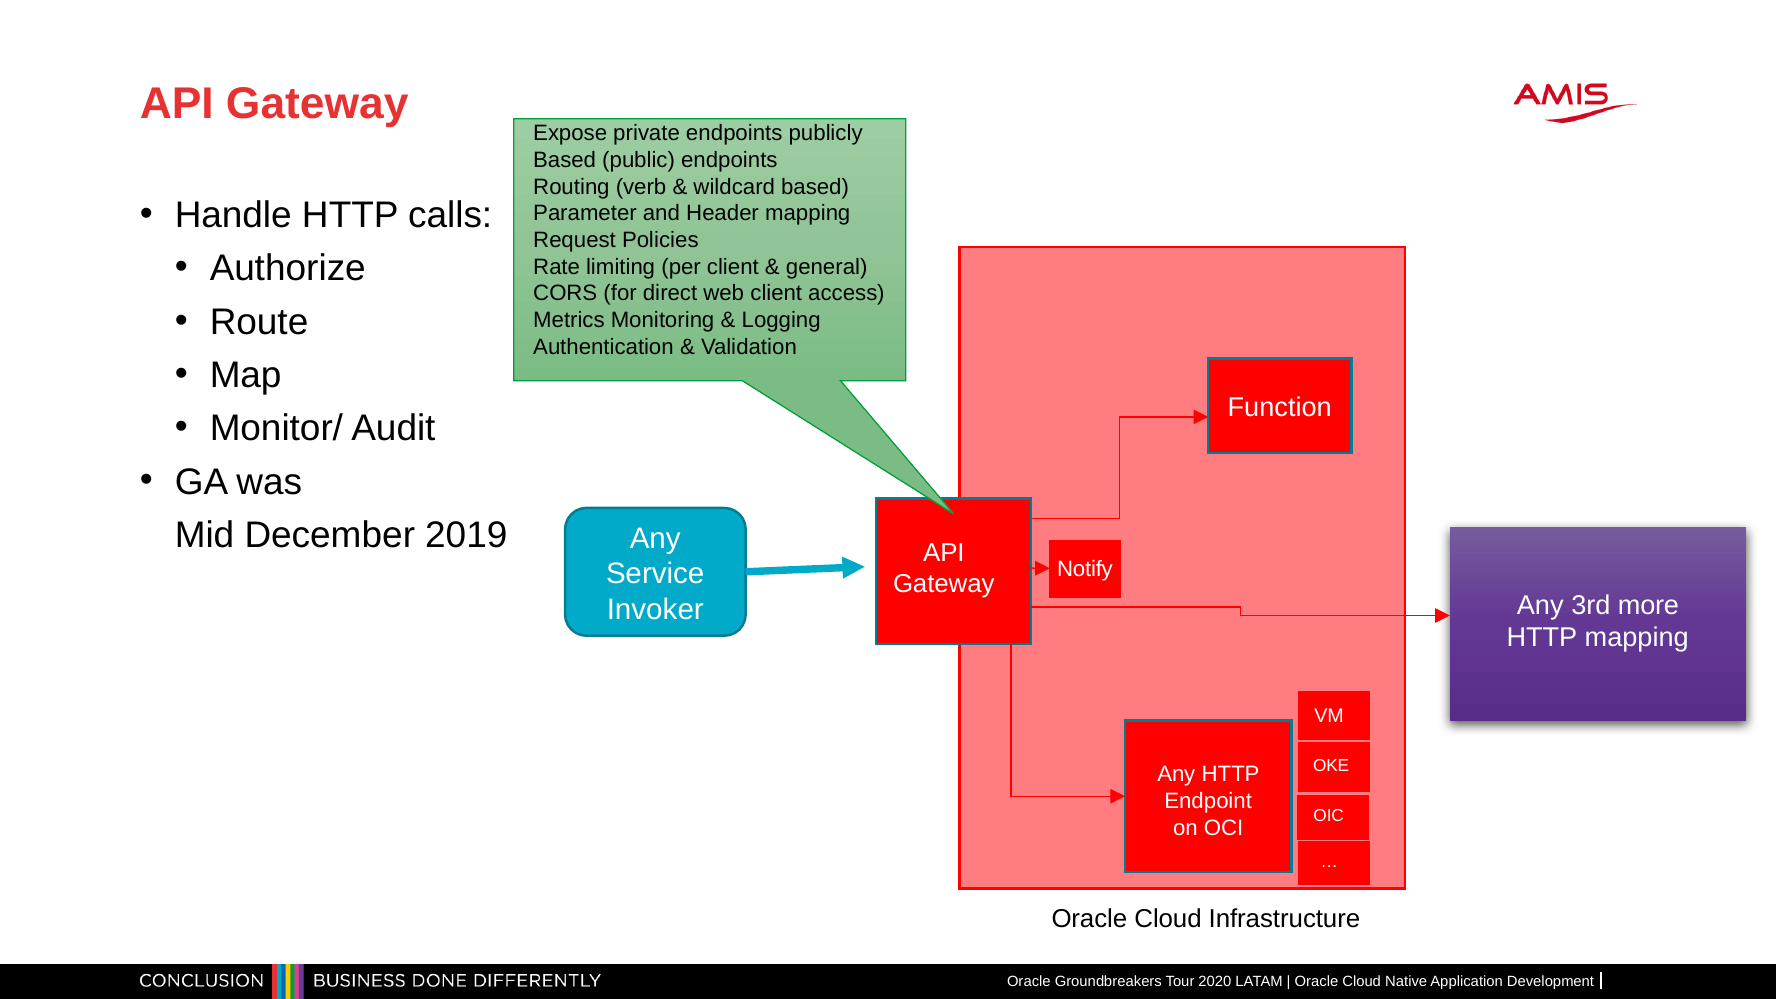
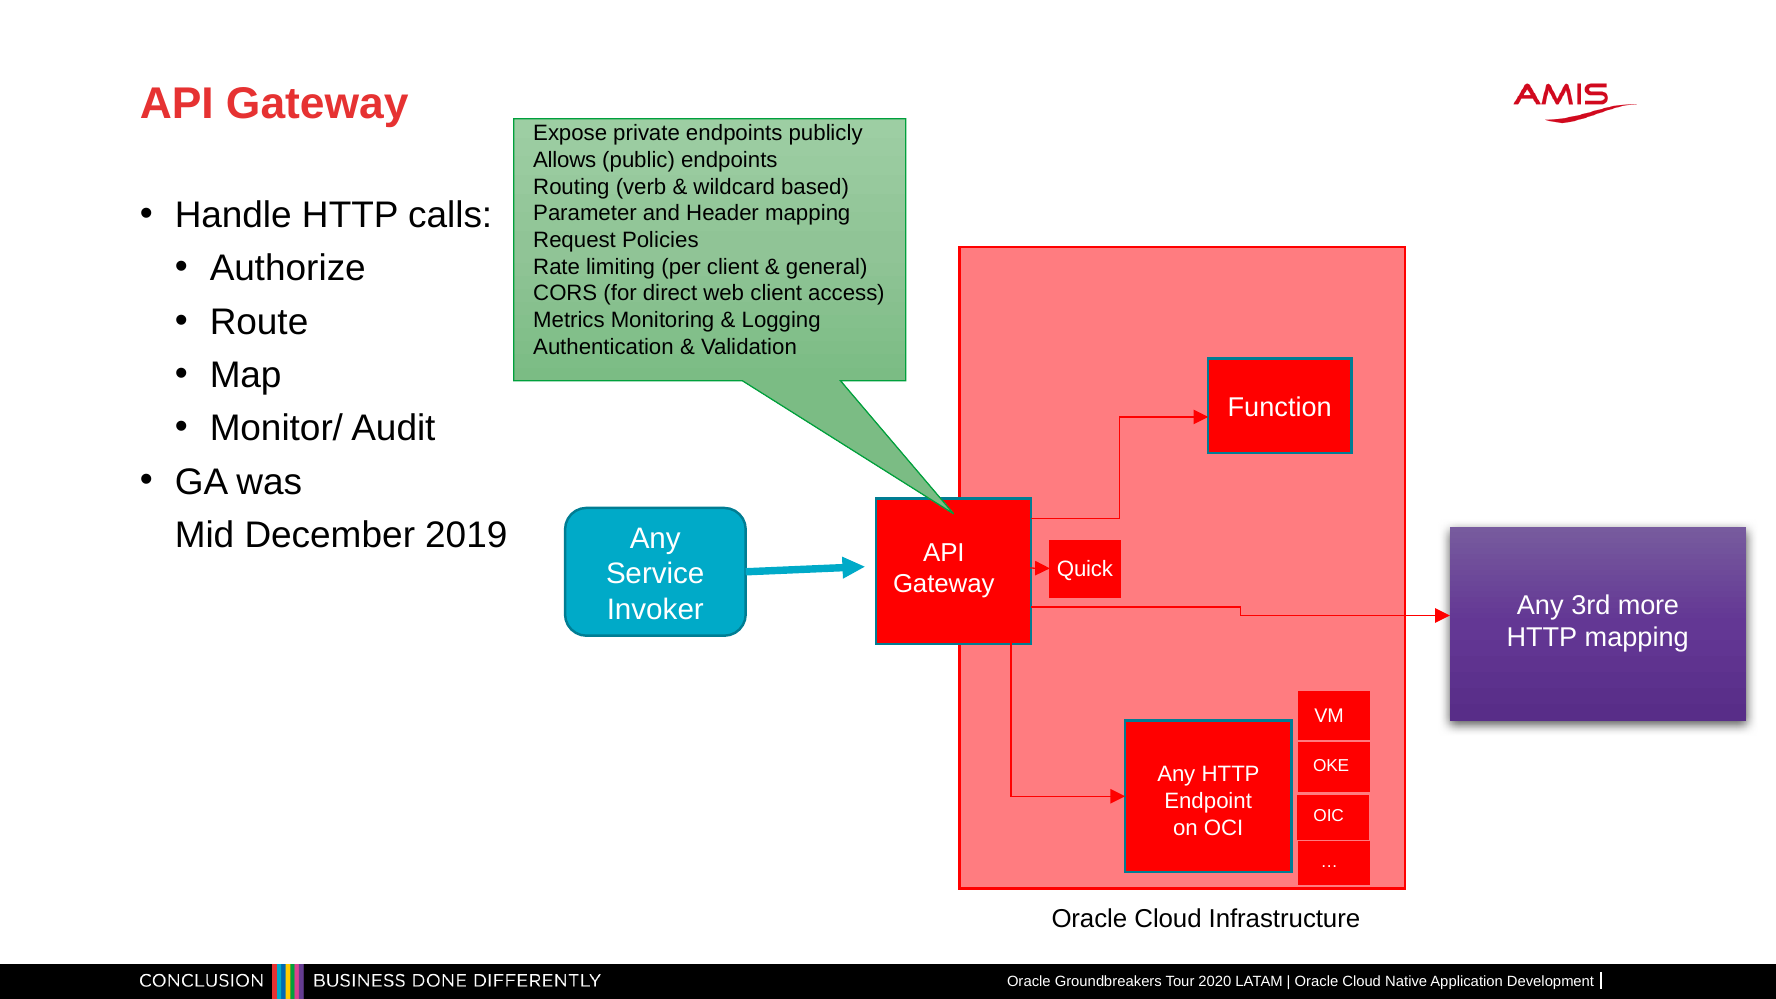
Based: Based -> Allows (565, 160)
Notify: Notify -> Quick (1085, 569)
